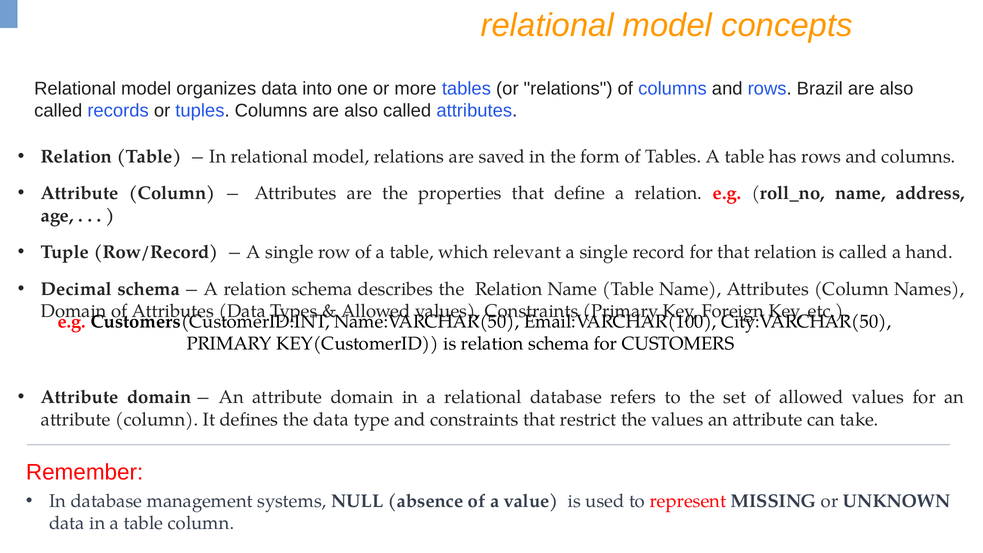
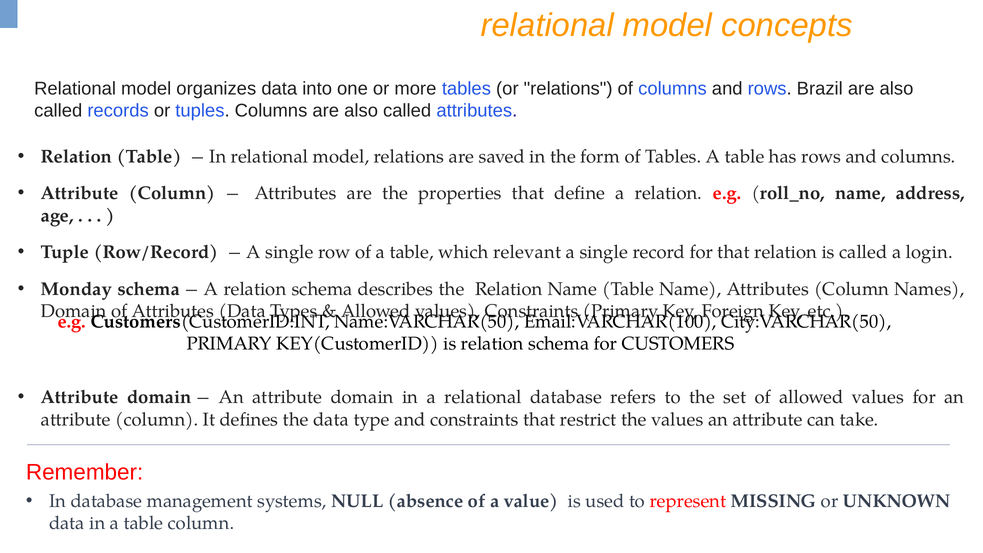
hand: hand -> login (929, 252)
Decimal: Decimal -> Monday (76, 289)
